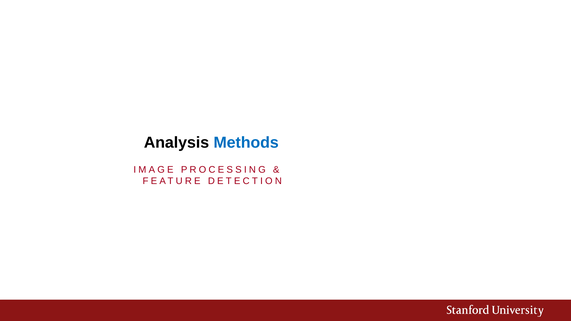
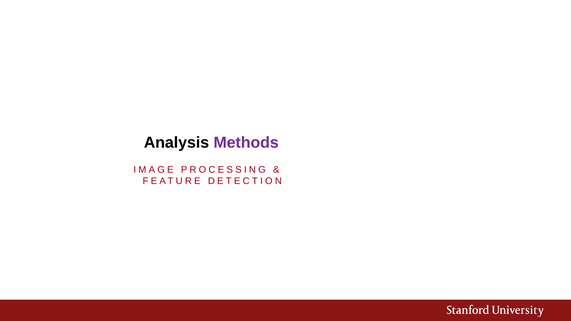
Methods colour: blue -> purple (246, 143)
